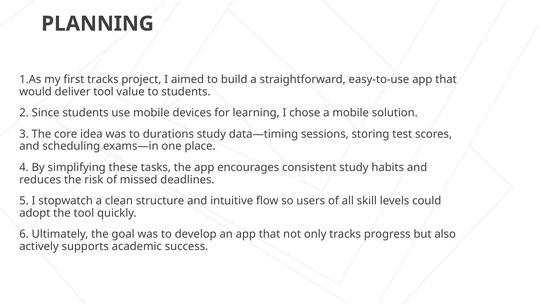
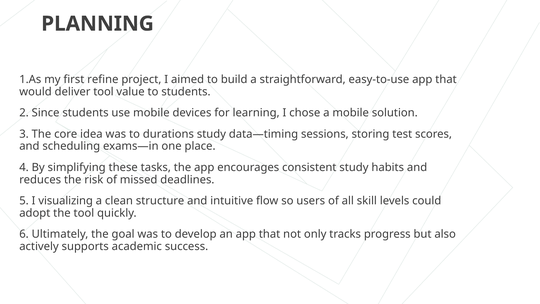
first tracks: tracks -> refine (103, 79)
stopwatch: stopwatch -> visualizing (66, 201)
